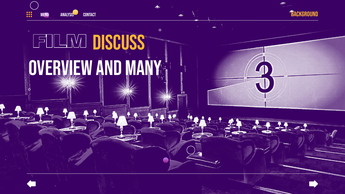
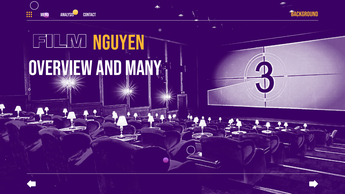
discuss: discuss -> nguyen (119, 43)
